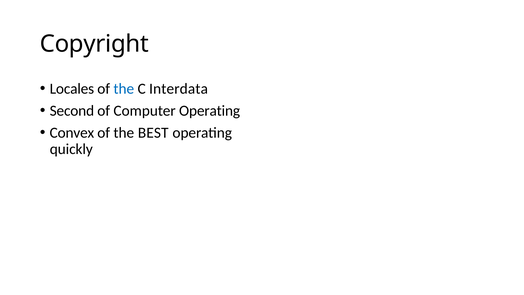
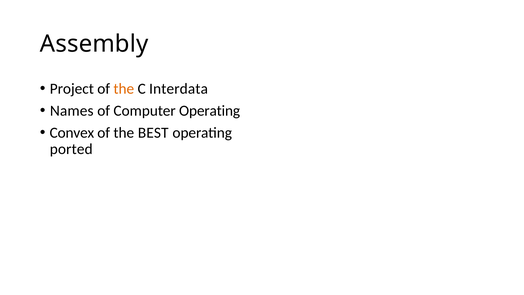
Copyright: Copyright -> Assembly (94, 44)
Locales: Locales -> Project (72, 89)
the colour: blue -> orange (124, 89)
Second: Second -> Names (72, 111)
quickly: quickly -> ported (71, 149)
